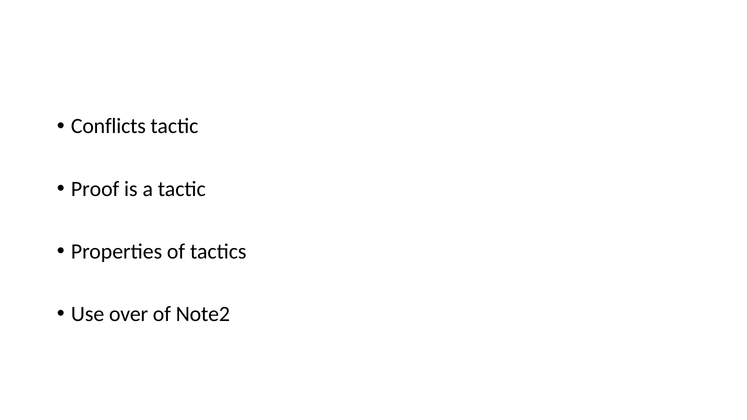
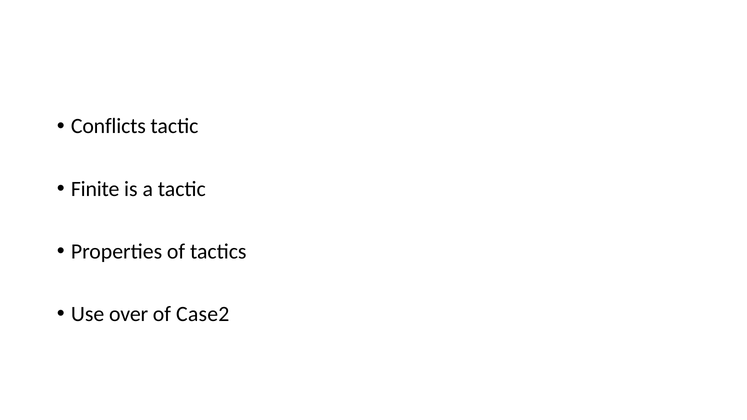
Proof: Proof -> Finite (95, 189)
Note2: Note2 -> Case2 (203, 314)
